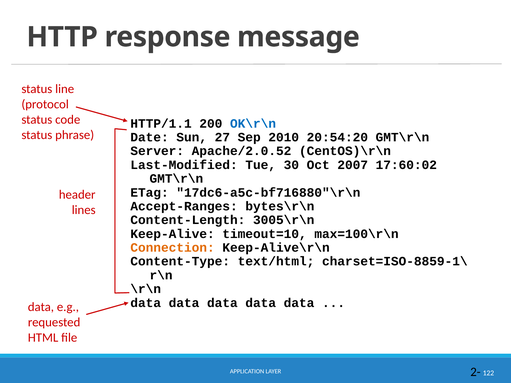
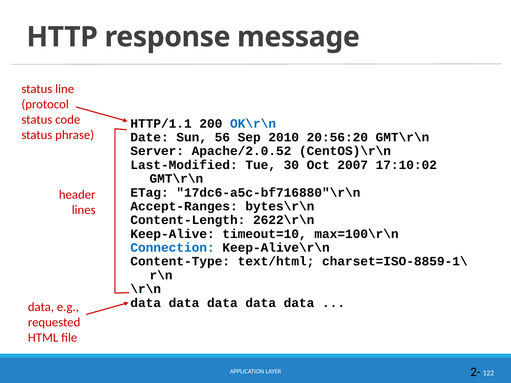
27: 27 -> 56 (222, 137)
20:54:20: 20:54:20 -> 20:56:20 (337, 137)
17:60:02: 17:60:02 -> 17:10:02 (406, 165)
3005\r\n: 3005\r\n -> 2622\r\n (284, 220)
Connection colour: orange -> blue (173, 248)
